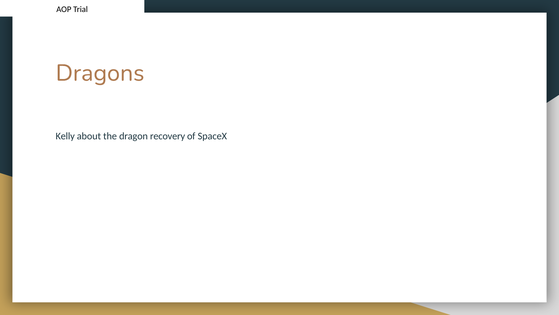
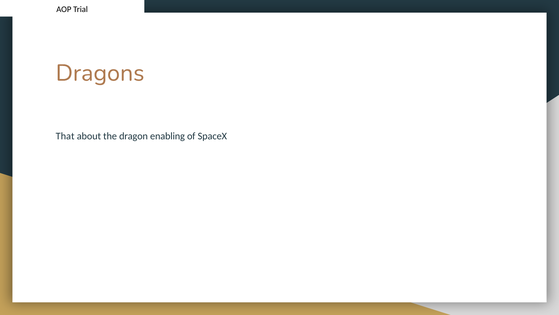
Kelly: Kelly -> That (65, 136)
recovery: recovery -> enabling (168, 136)
